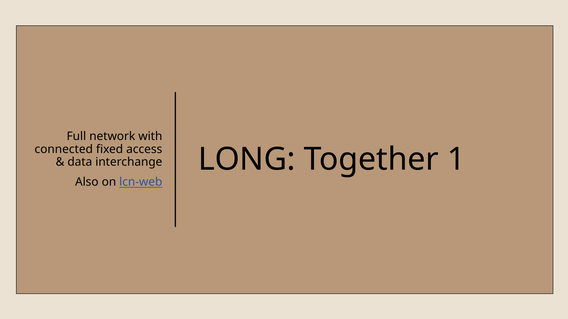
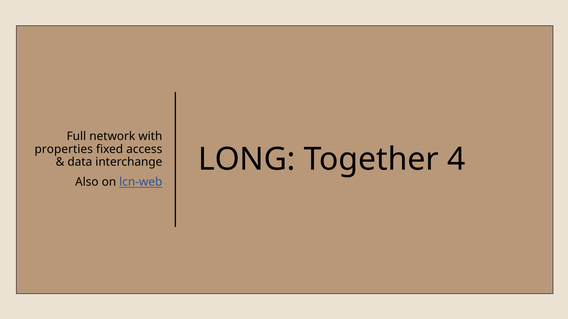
connected: connected -> properties (64, 149)
1: 1 -> 4 (456, 160)
